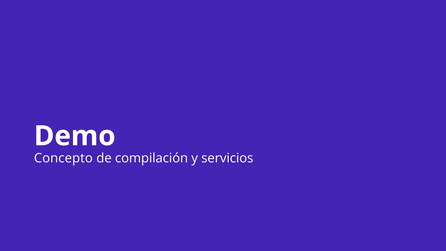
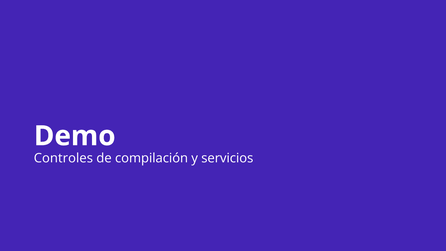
Concepto: Concepto -> Controles (63, 158)
